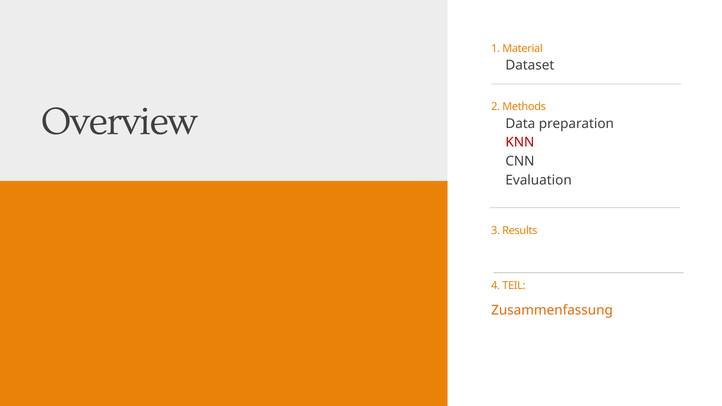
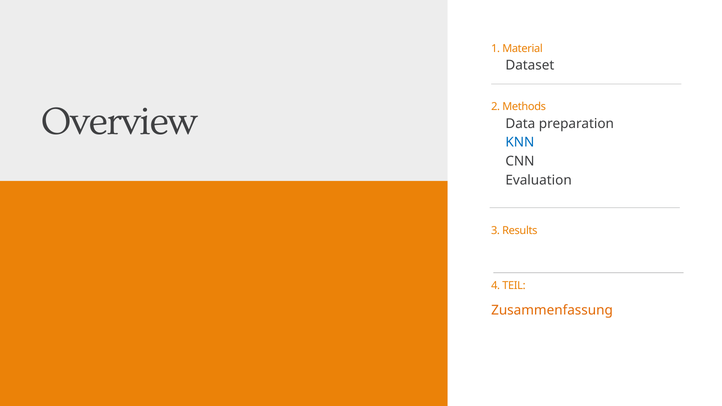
KNN colour: red -> blue (520, 143)
